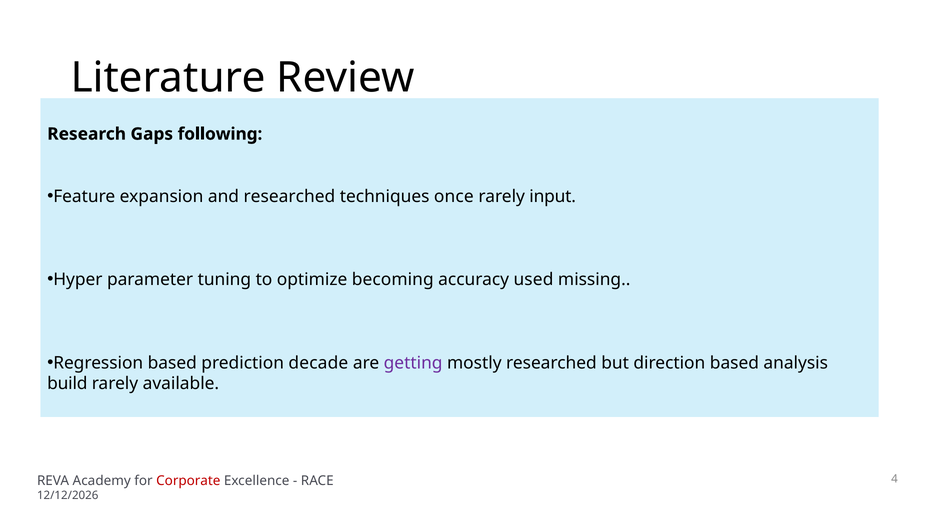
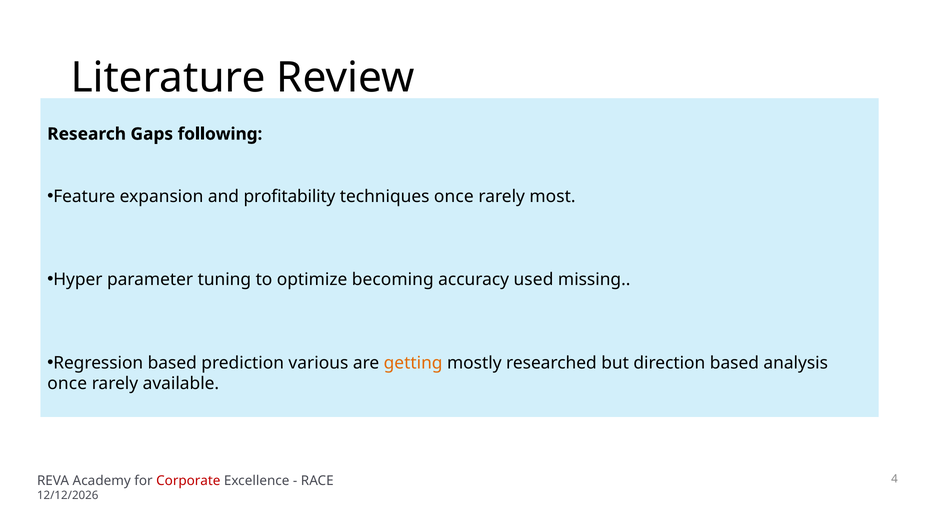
and researched: researched -> profitability (290, 197)
input: input -> most (553, 197)
decade: decade -> various (318, 363)
getting colour: purple -> orange (413, 363)
build: build -> once (67, 384)
